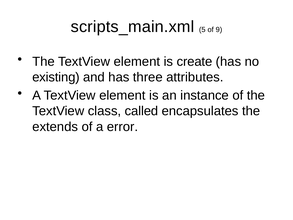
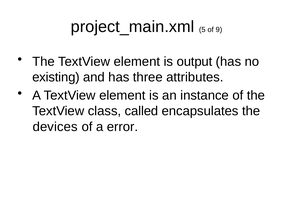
scripts_main.xml: scripts_main.xml -> project_main.xml (133, 27)
create: create -> output (194, 61)
extends: extends -> devices (55, 127)
